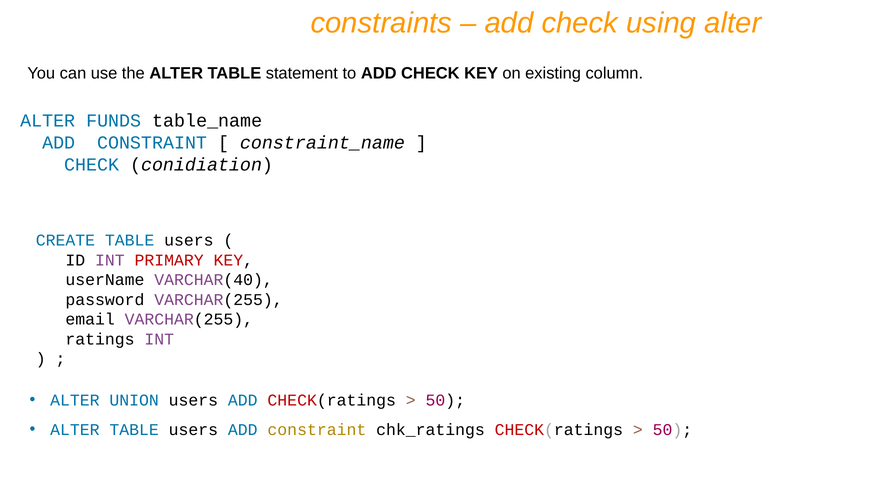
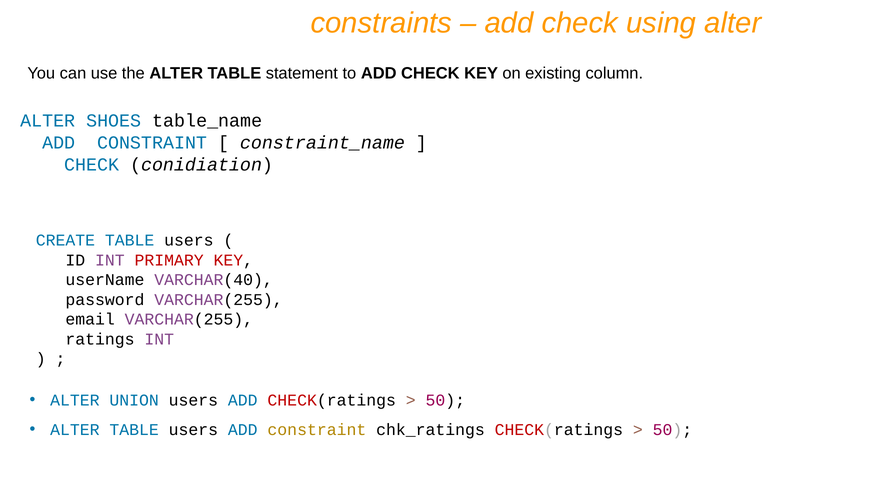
FUNDS: FUNDS -> SHOES (114, 120)
